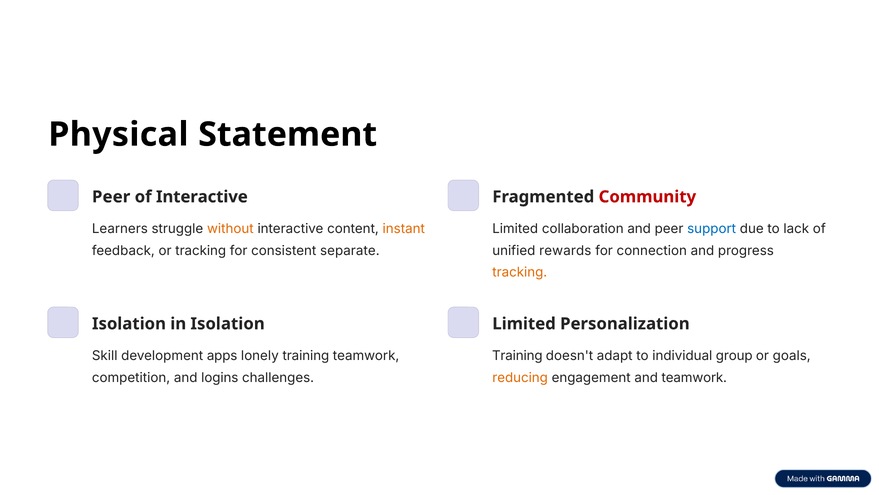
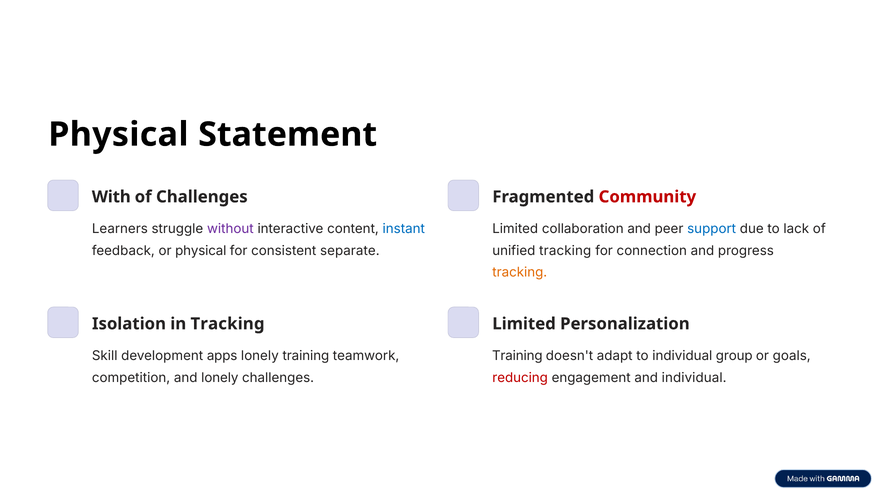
Peer: Peer -> With (111, 197)
of Interactive: Interactive -> Challenges (202, 197)
without colour: orange -> purple (230, 229)
instant colour: orange -> blue (404, 229)
or tracking: tracking -> physical (201, 250)
unified rewards: rewards -> tracking (565, 250)
in Isolation: Isolation -> Tracking (228, 323)
and logins: logins -> lonely (220, 377)
reducing colour: orange -> red (520, 377)
and teamwork: teamwork -> individual (694, 377)
